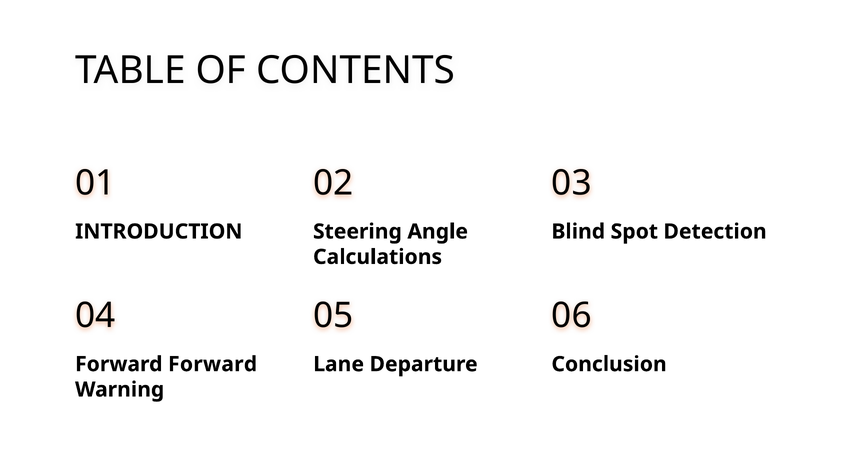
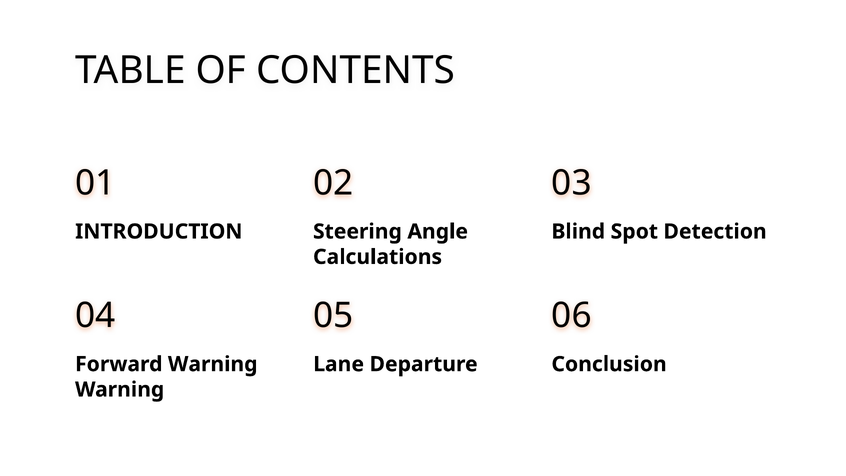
Forward Forward: Forward -> Warning (213, 364)
